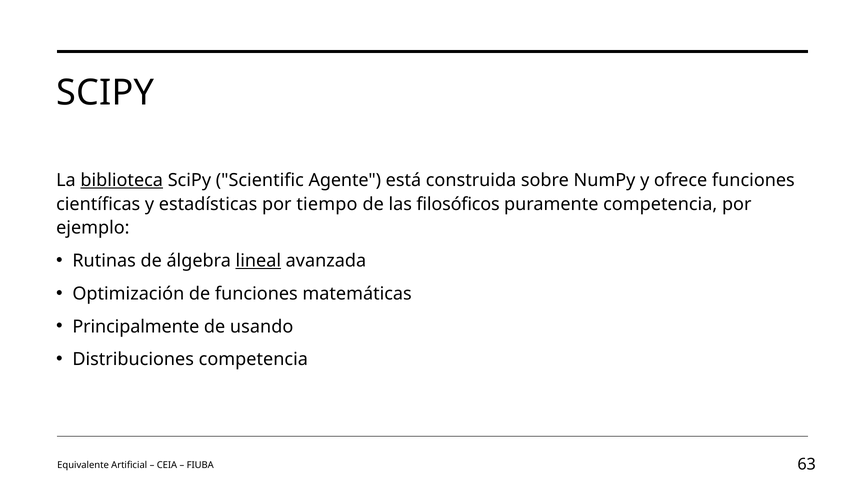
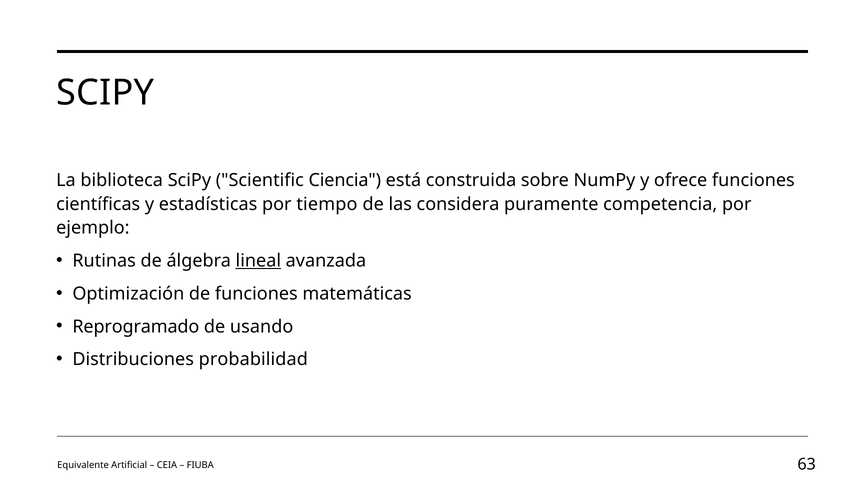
biblioteca underline: present -> none (122, 180)
Agente: Agente -> Ciencia (345, 180)
filosóficos: filosóficos -> considera (458, 204)
Principalmente: Principalmente -> Reprogramado (136, 326)
Distribuciones competencia: competencia -> probabilidad (253, 359)
